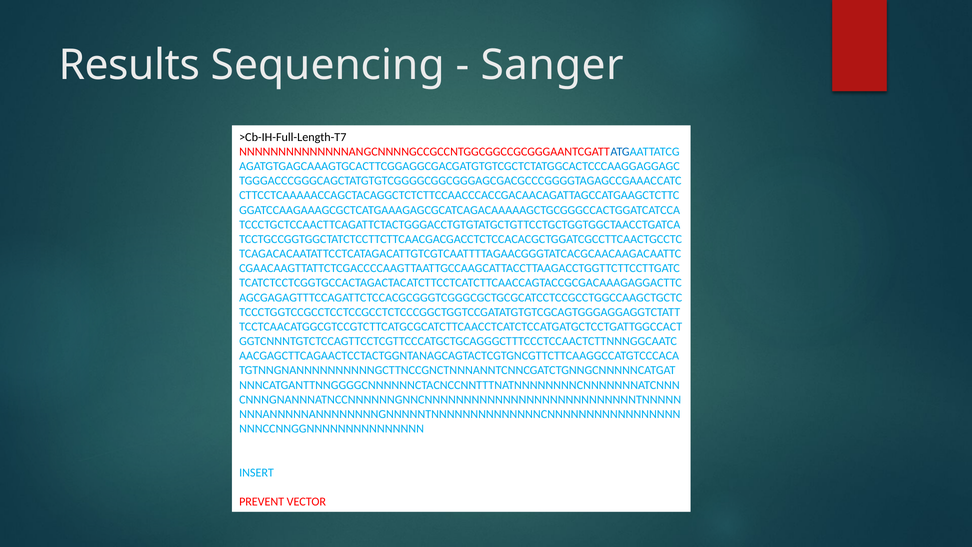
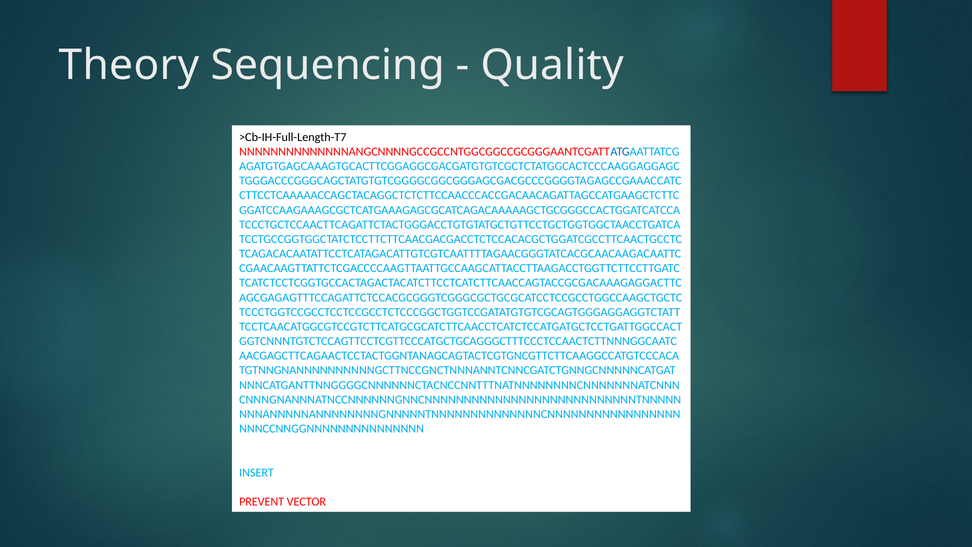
Results: Results -> Theory (129, 65)
Sanger: Sanger -> Quality (552, 65)
